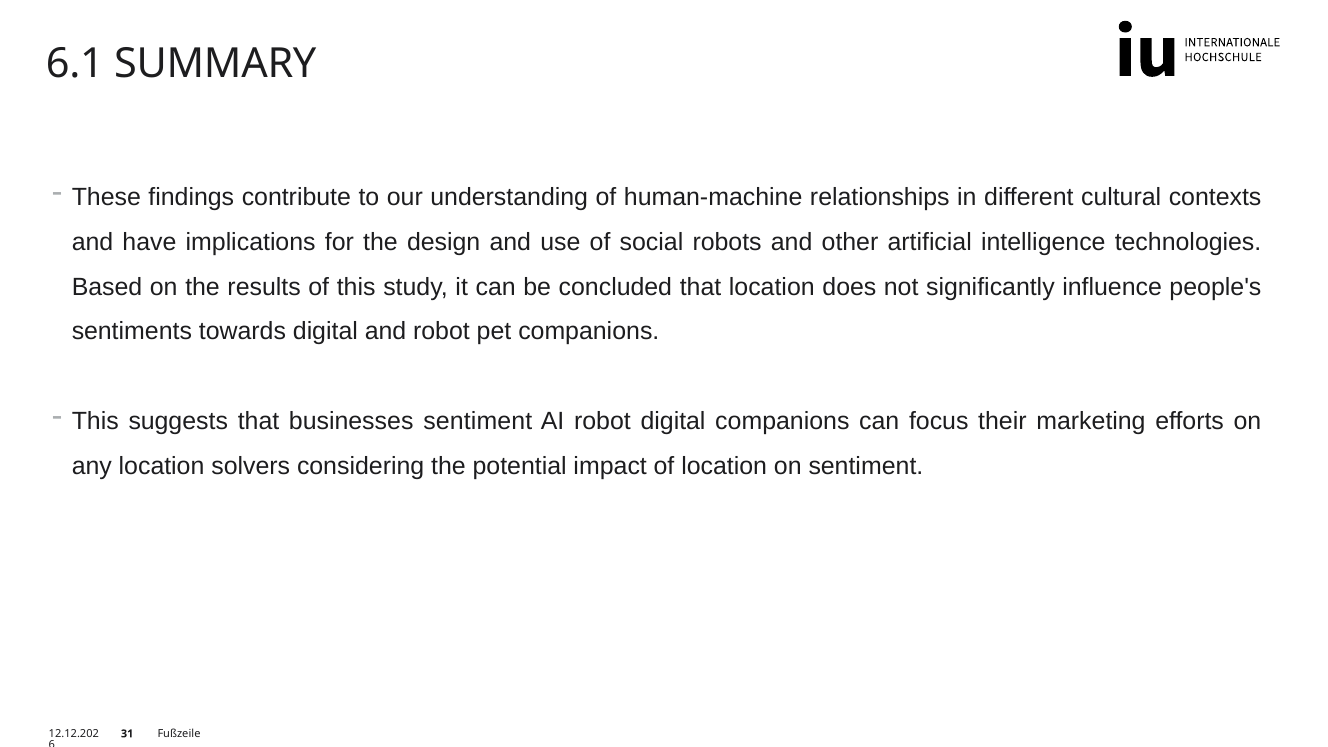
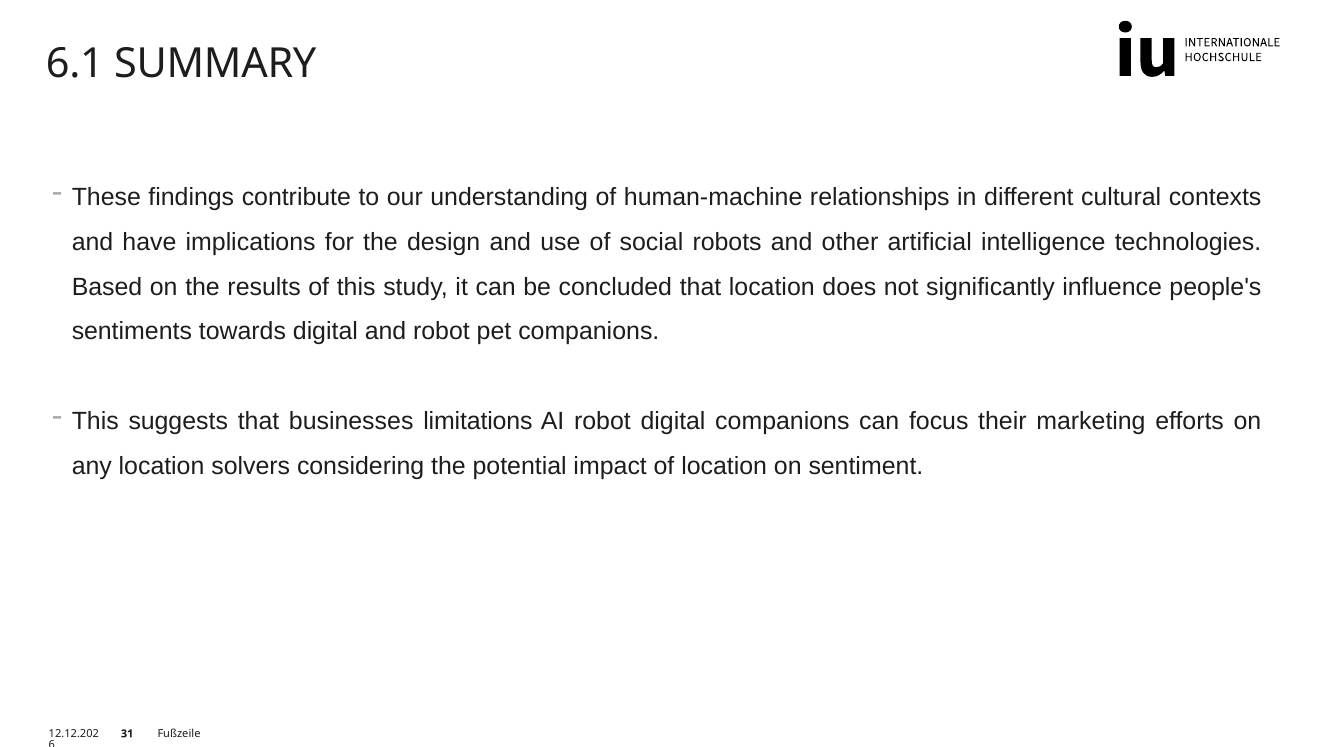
businesses sentiment: sentiment -> limitations (478, 421)
